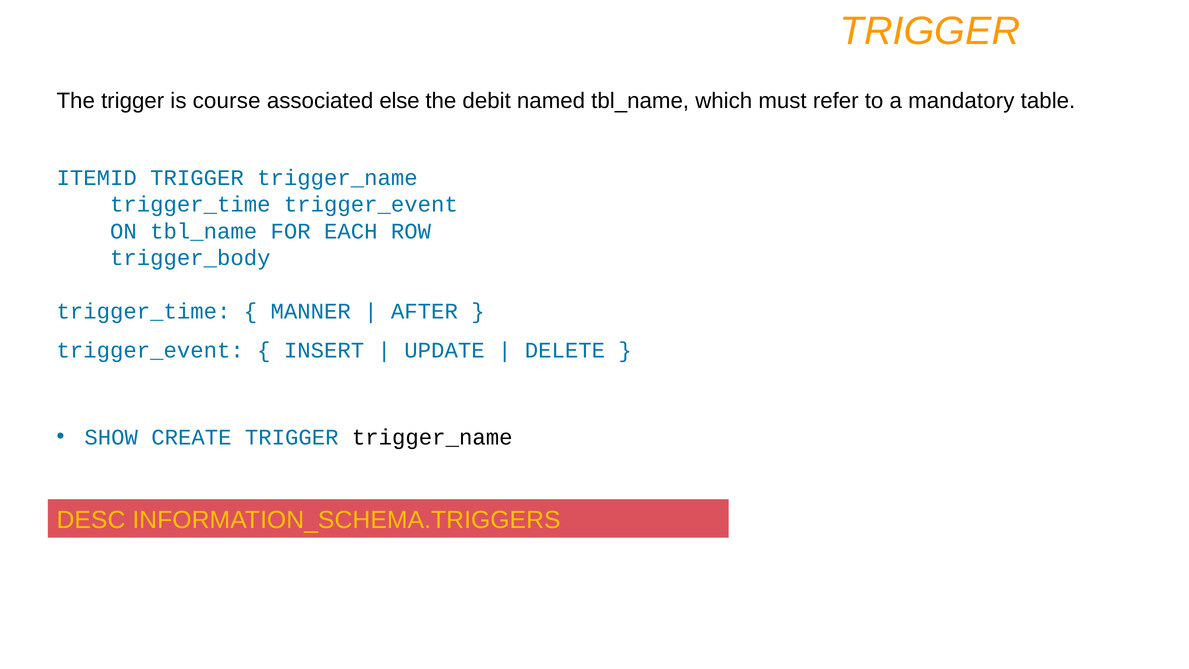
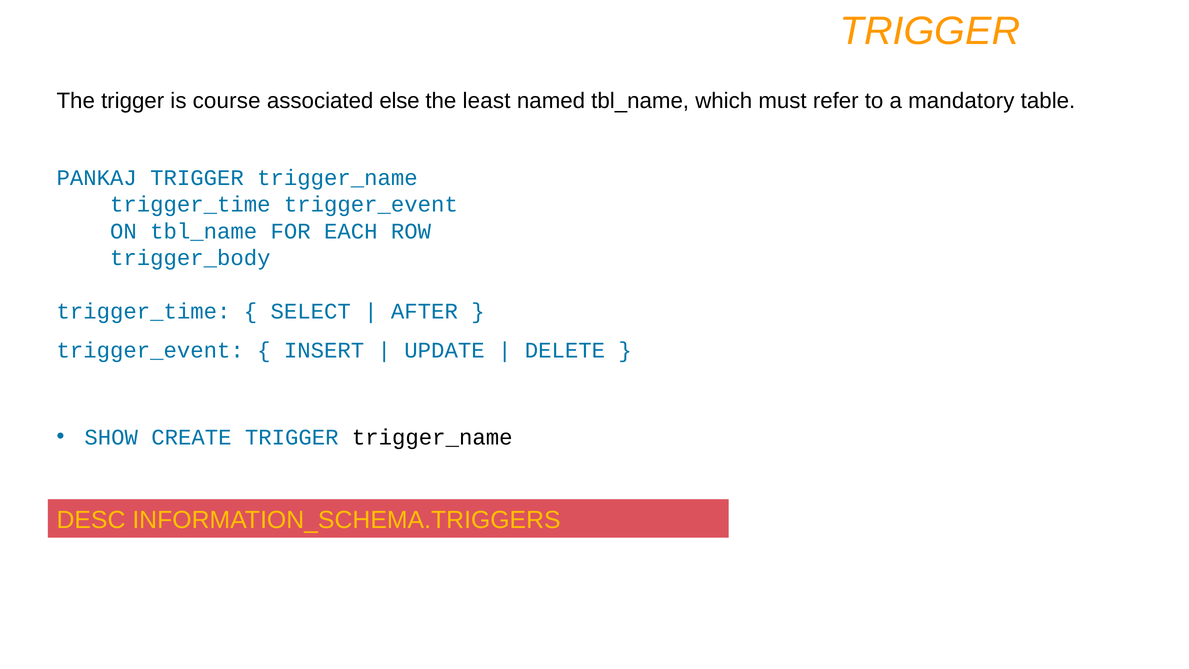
debit: debit -> least (487, 101)
ITEMID: ITEMID -> PANKAJ (97, 178)
MANNER: MANNER -> SELECT (311, 311)
